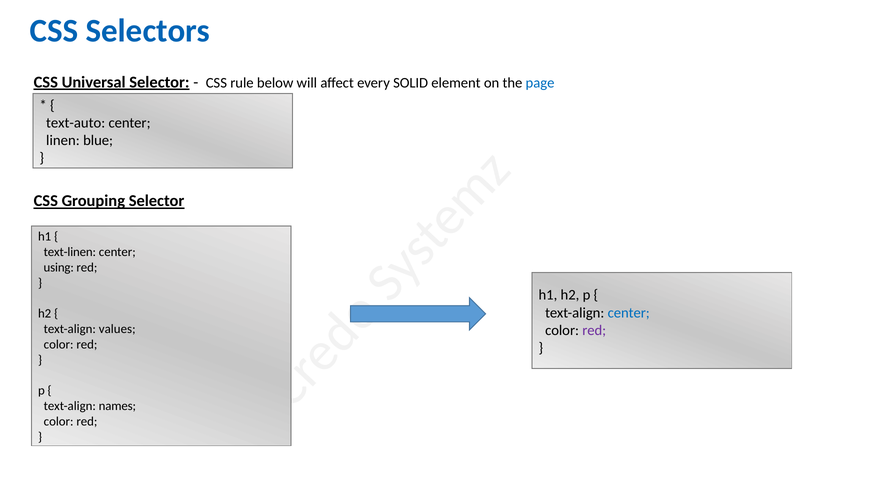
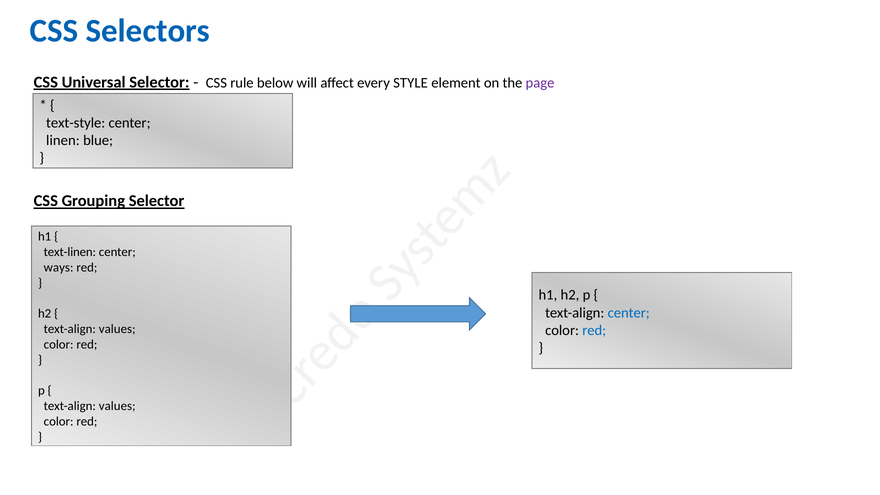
SOLID: SOLID -> STYLE (411, 83)
page colour: blue -> purple (540, 83)
text-auto: text-auto -> text-style (76, 123)
using: using -> ways (59, 267)
red colour: purple -> blue (594, 330)
names: names -> values (117, 406)
